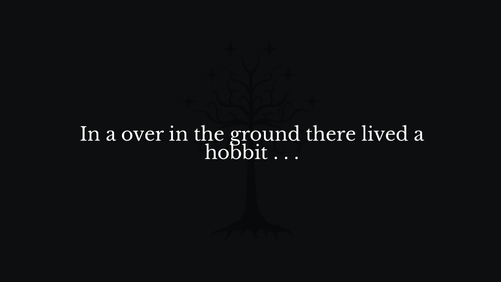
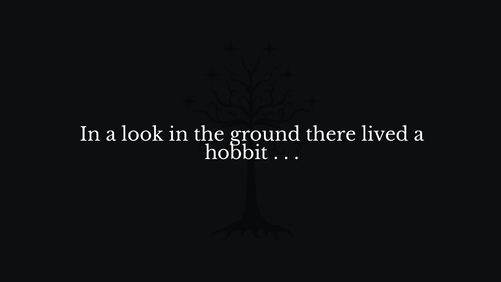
over: over -> look (143, 135)
